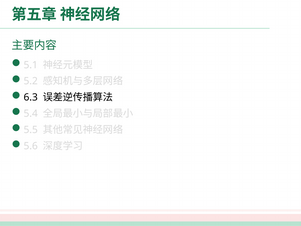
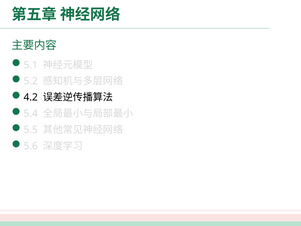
6.3: 6.3 -> 4.2 (31, 97)
